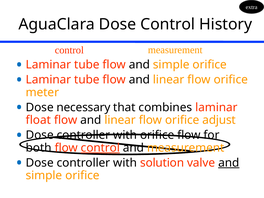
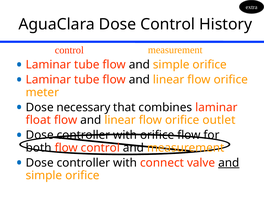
adjust: adjust -> outlet (219, 120)
control underline: present -> none (100, 148)
solution: solution -> connect (162, 163)
